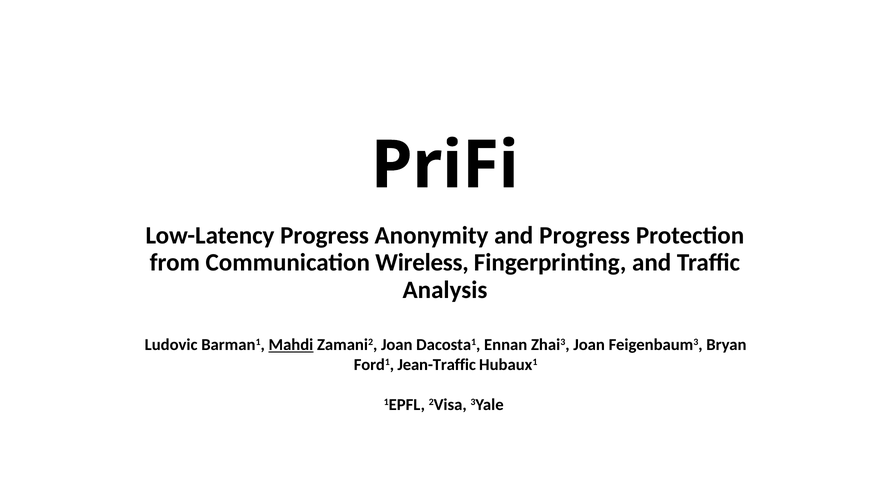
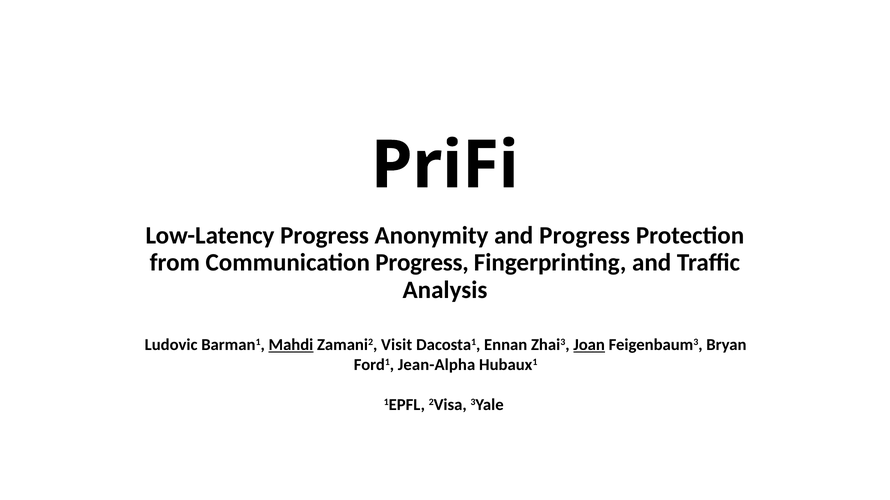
Communication Wireless: Wireless -> Progress (422, 263)
Zamani2 Joan: Joan -> Visit (397, 345)
Joan underline: none -> present (589, 345)
Jean-Traffic: Jean-Traffic -> Jean-Alpha (437, 365)
